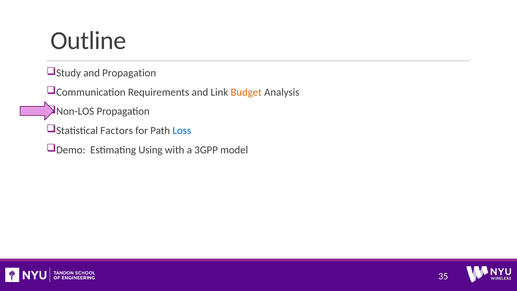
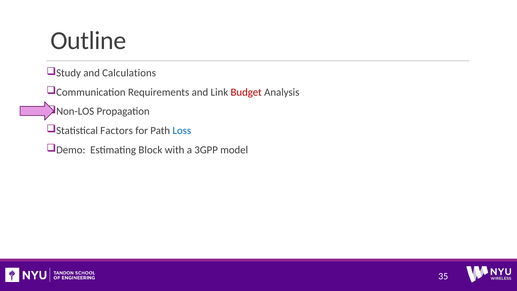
and Propagation: Propagation -> Calculations (129, 73)
Budget colour: orange -> red (246, 92)
Using: Using -> Block (150, 150)
